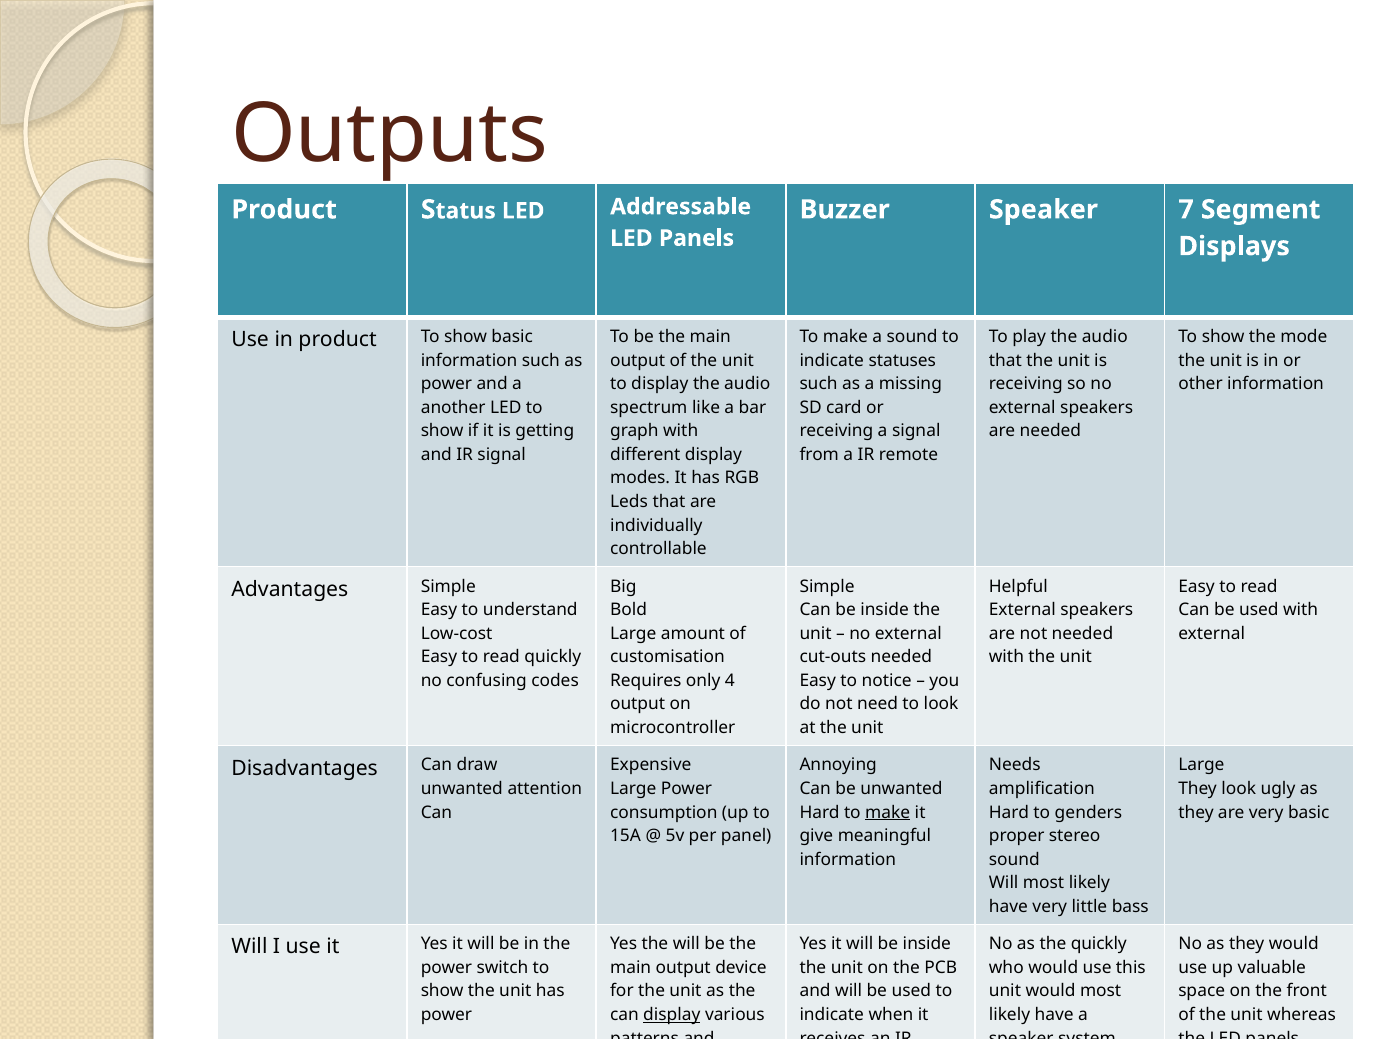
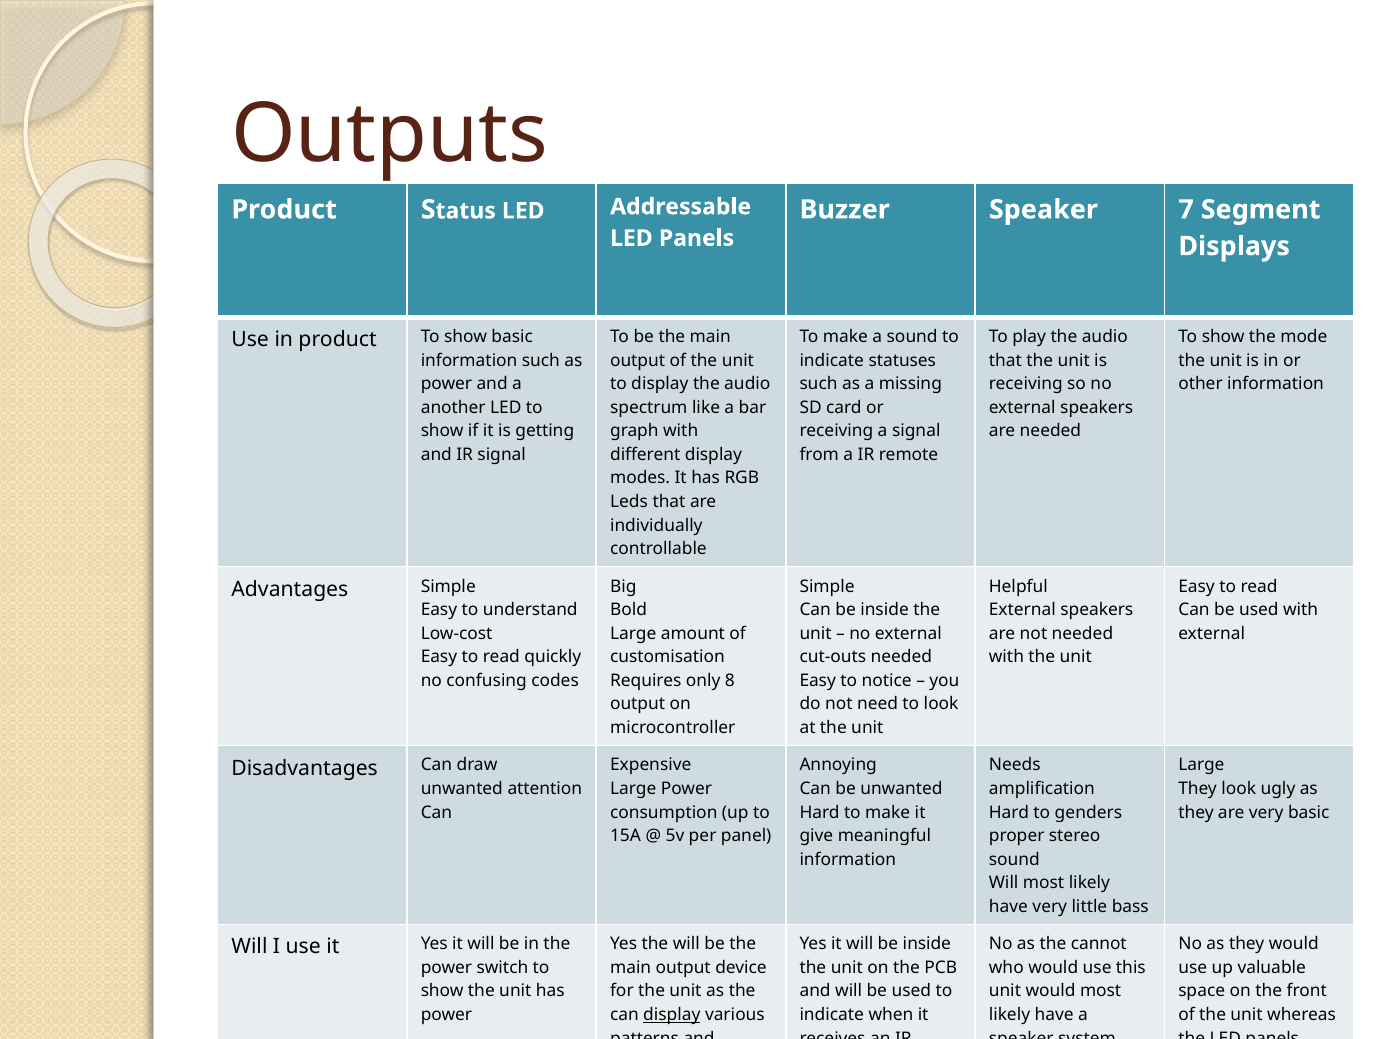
4: 4 -> 8 (730, 681)
make underline: present -> none (888, 813)
the quickly: quickly -> cannot (1099, 945)
